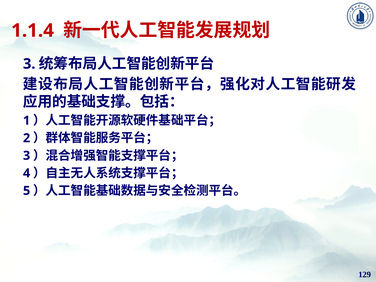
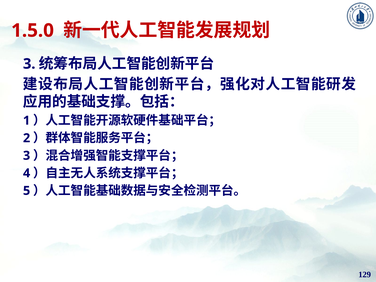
1.1.4: 1.1.4 -> 1.5.0 (33, 31)
